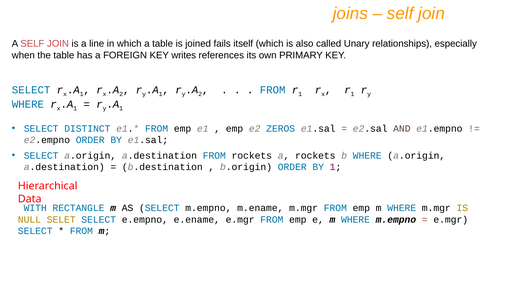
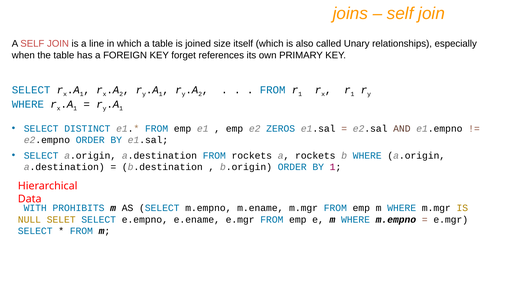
fails: fails -> size (222, 44)
writes: writes -> forget (184, 55)
RECTANGLE: RECTANGLE -> PROHIBITS (79, 208)
